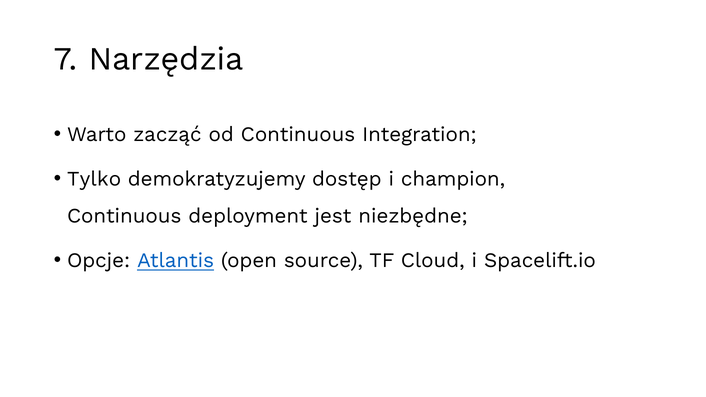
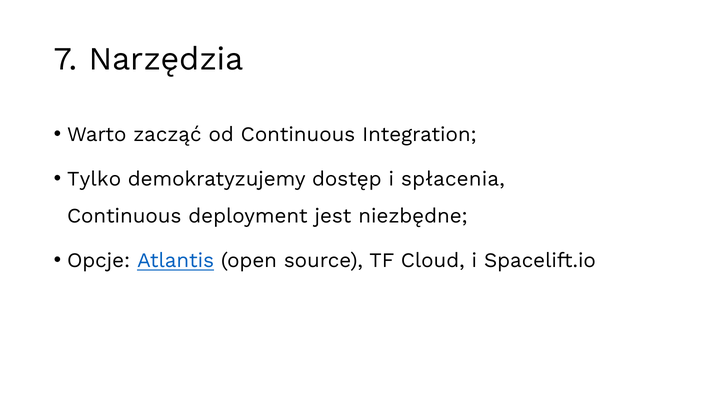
champion: champion -> spłacenia (453, 179)
